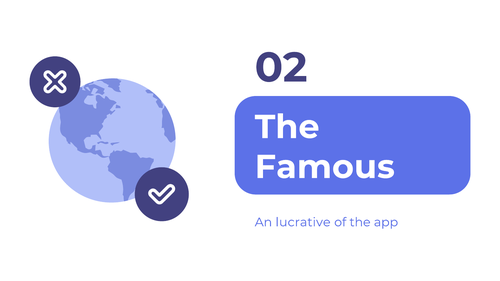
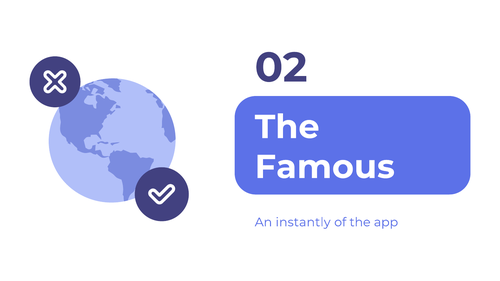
lucrative: lucrative -> instantly (303, 222)
